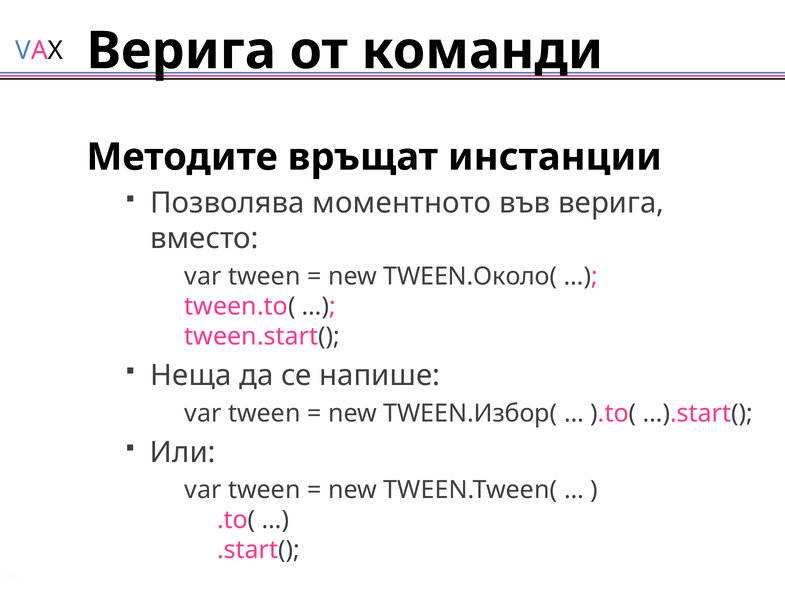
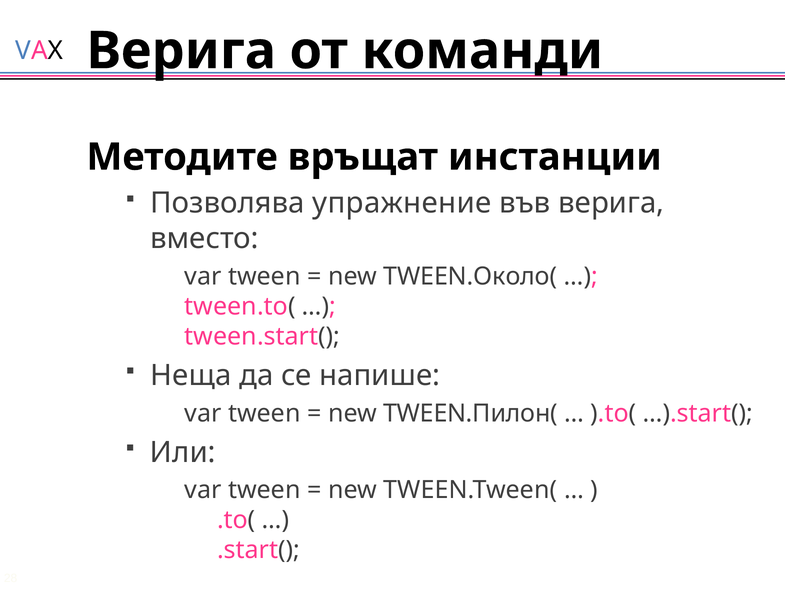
моментното: моментното -> упражнение (402, 203)
TWEEN.Избор(: TWEEN.Избор( -> TWEEN.Пилон( (470, 413)
